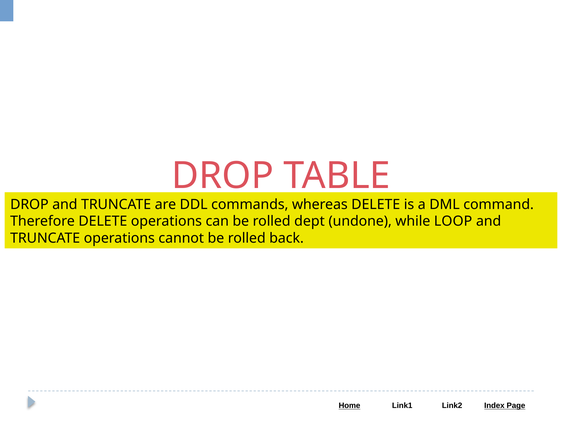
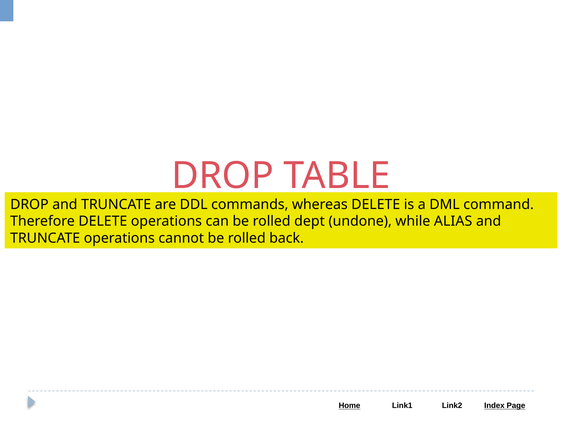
LOOP: LOOP -> ALIAS (453, 221)
